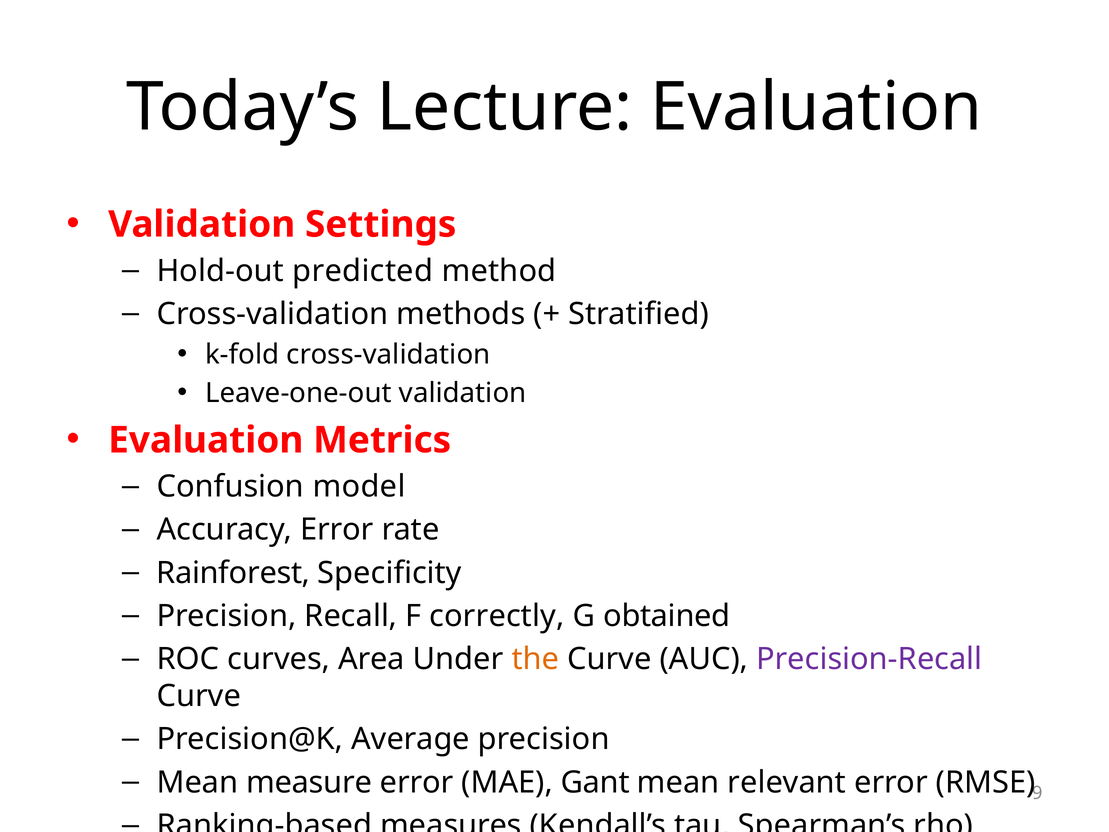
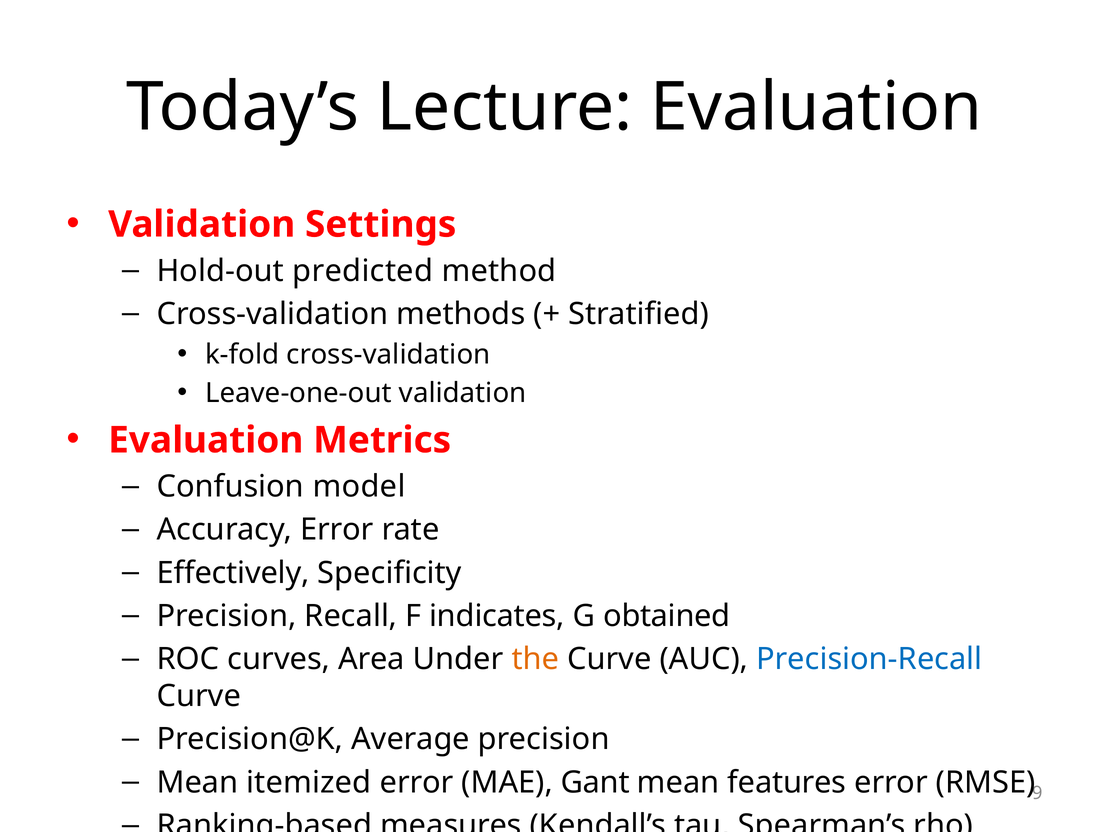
Rainforest: Rainforest -> Effectively (233, 573)
correctly: correctly -> indicates (497, 616)
Precision-Recall colour: purple -> blue (869, 659)
measure: measure -> itemized (309, 782)
relevant: relevant -> features (787, 782)
